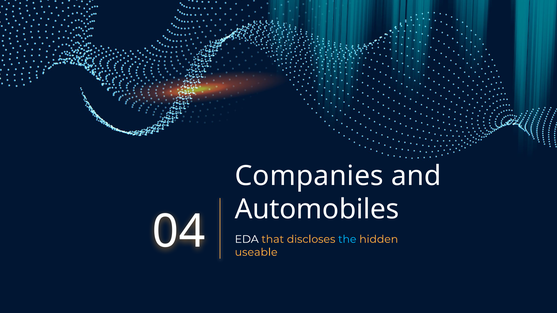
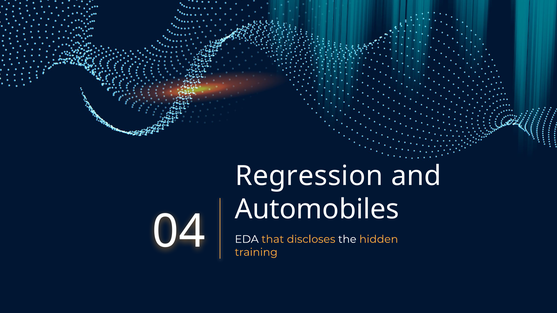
Companies: Companies -> Regression (309, 176)
the colour: light blue -> white (347, 239)
useable: useable -> training (256, 252)
